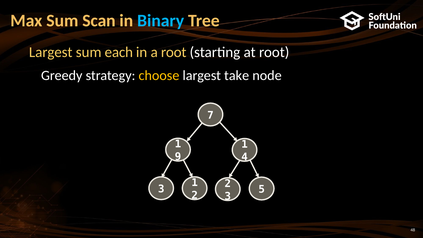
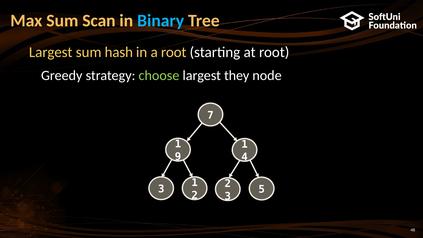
each: each -> hash (119, 52)
choose colour: yellow -> light green (159, 76)
take: take -> they (237, 76)
